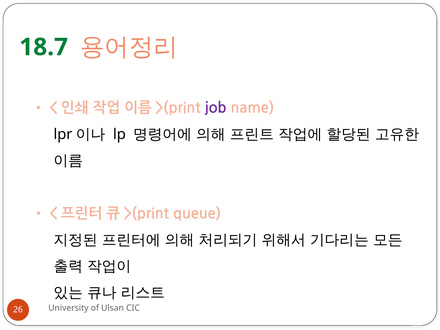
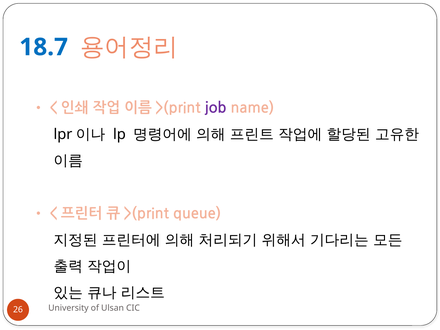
18.7 colour: green -> blue (44, 47)
